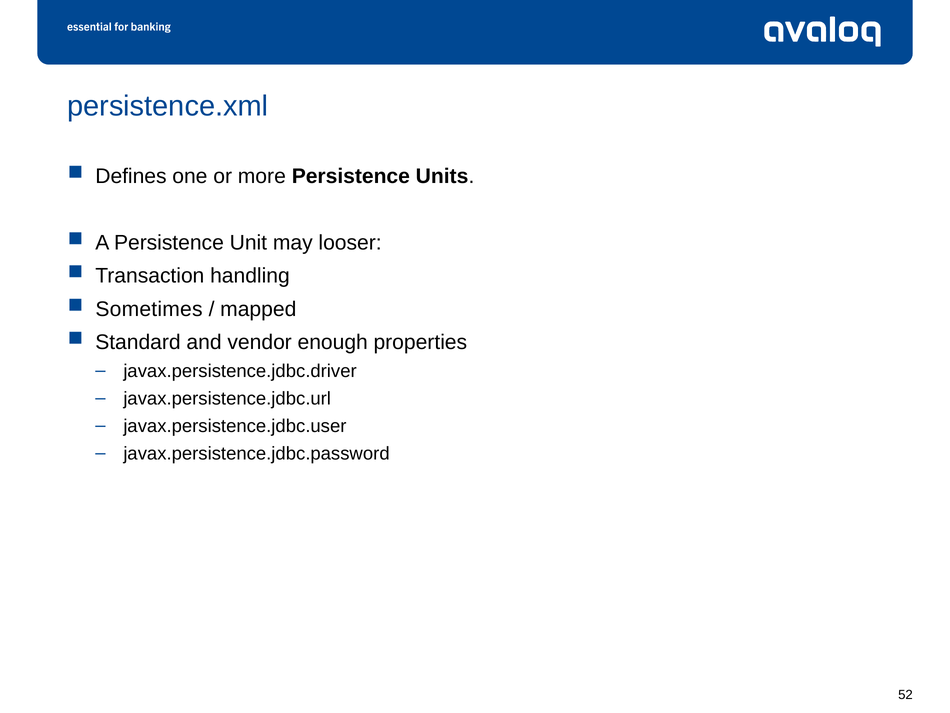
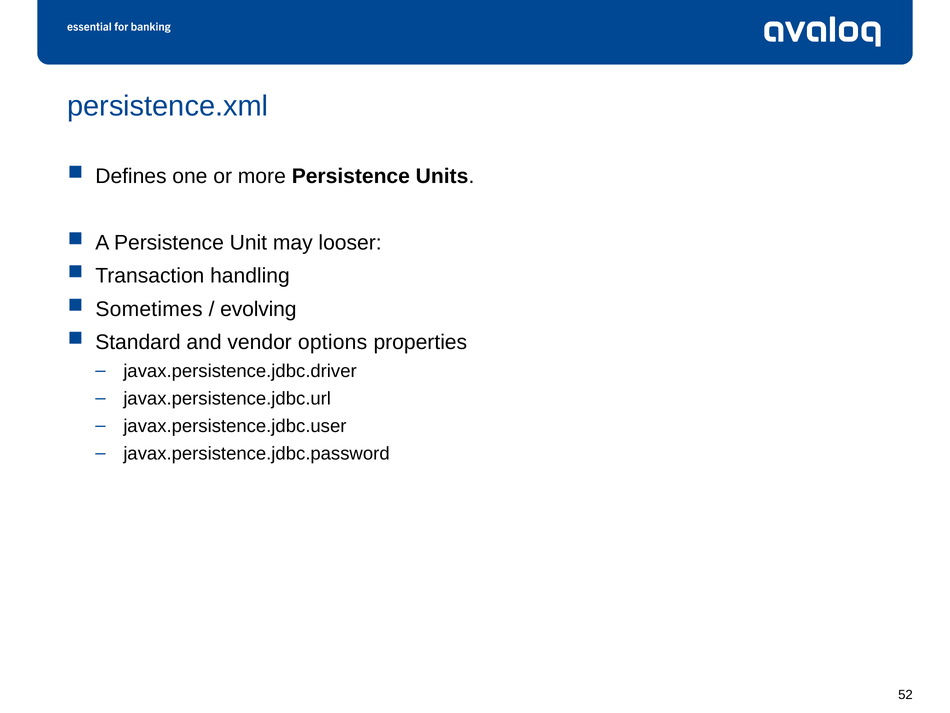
mapped: mapped -> evolving (258, 309)
enough: enough -> options (333, 342)
